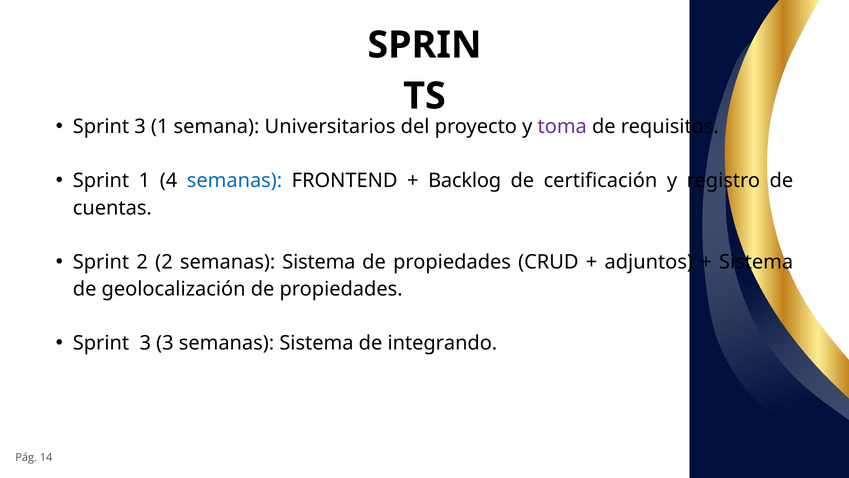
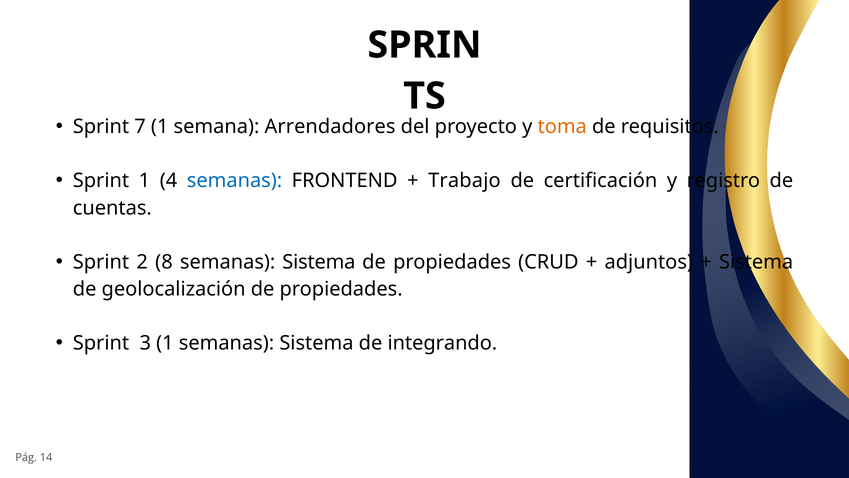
3: 3 -> 7 (140, 127)
Universitarios: Universitarios -> Arrendadores (330, 127)
toma colour: purple -> orange (562, 127)
Backlog: Backlog -> Trabajo (464, 181)
2 2: 2 -> 8 (164, 262)
3 3: 3 -> 1 (165, 343)
